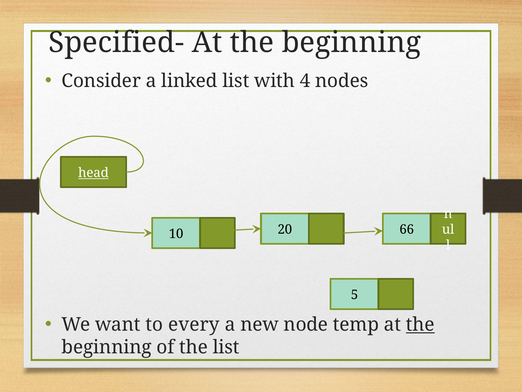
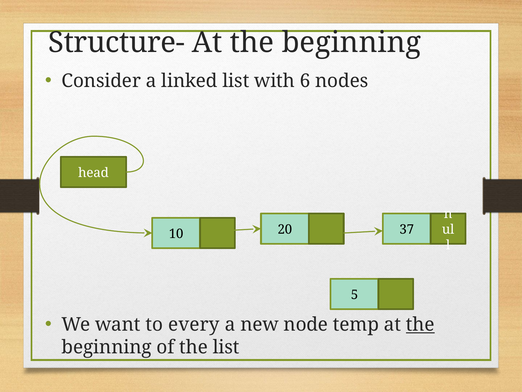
Specified-: Specified- -> Structure- (117, 43)
4: 4 -> 6 (305, 81)
head underline: present -> none (93, 173)
66: 66 -> 37 (407, 229)
